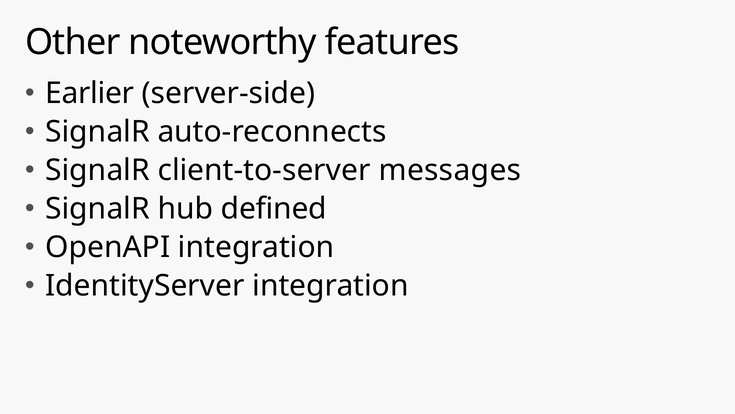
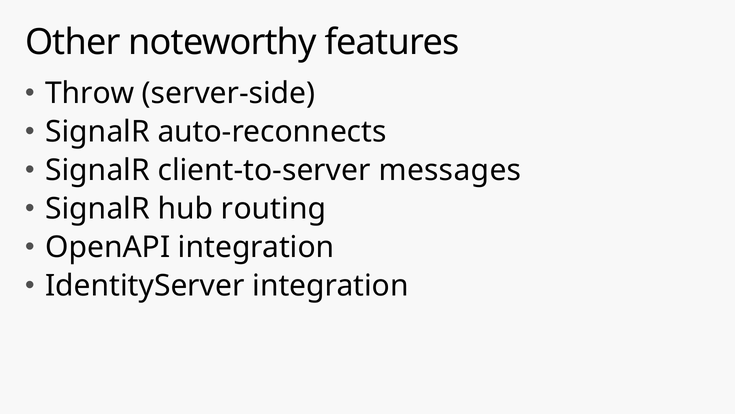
Earlier: Earlier -> Throw (90, 93)
defined: defined -> routing (274, 209)
